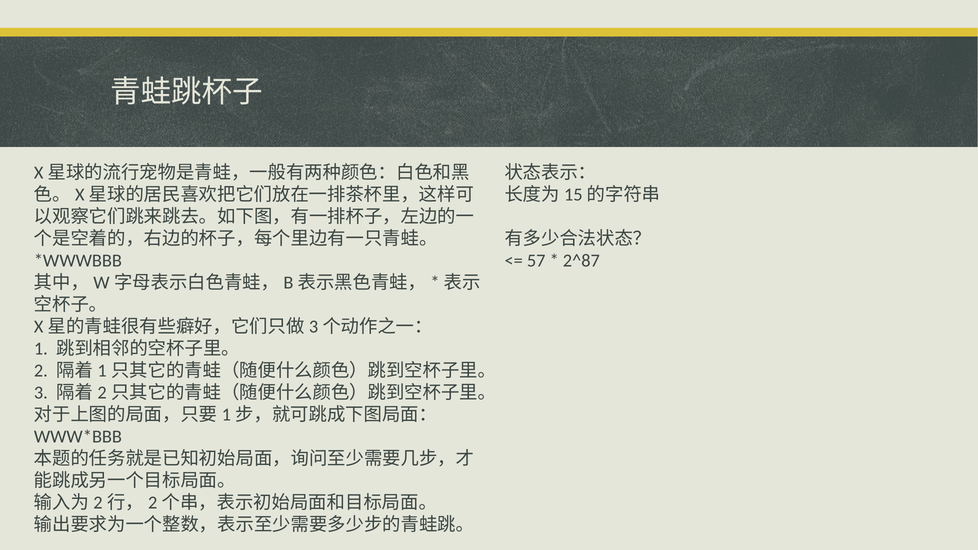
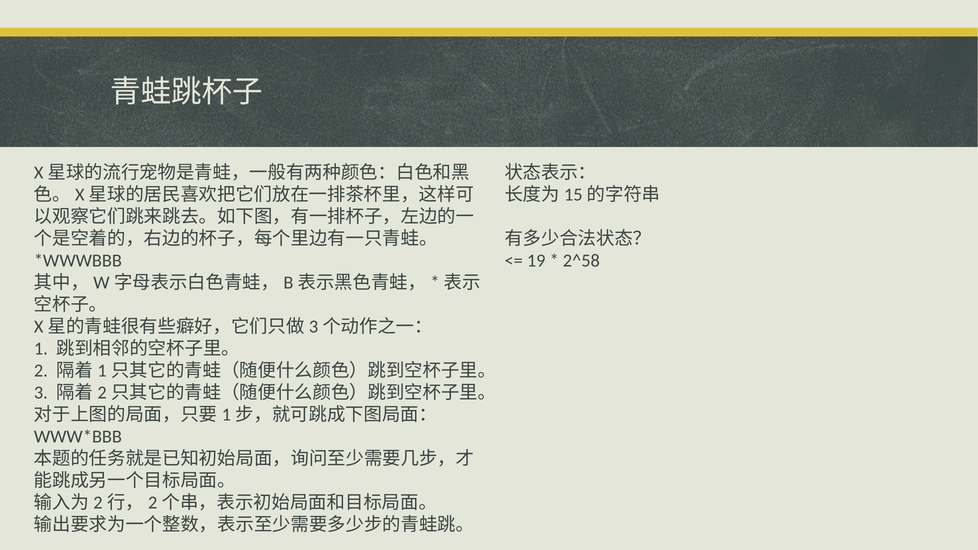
57: 57 -> 19 (536, 261)
2^87: 2^87 -> 2^58 (581, 261)
